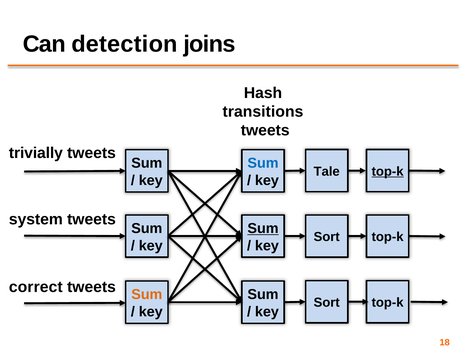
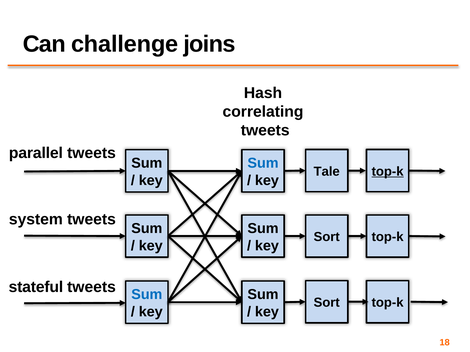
detection: detection -> challenge (125, 44)
transitions: transitions -> correlating (263, 112)
trivially: trivially -> parallel (36, 153)
Sum underline: present -> none (263, 229)
correct: correct -> stateful (36, 287)
Sum colour: orange -> blue (147, 295)
